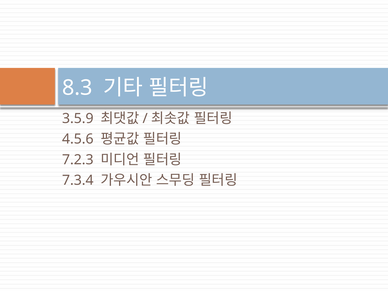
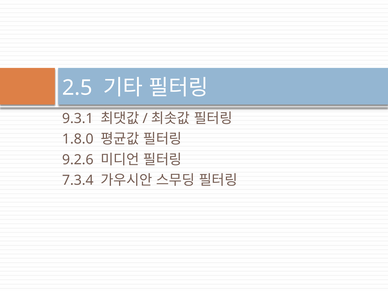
8.3: 8.3 -> 2.5 (77, 88)
3.5.9: 3.5.9 -> 9.3.1 (78, 119)
4.5.6: 4.5.6 -> 1.8.0 (78, 139)
7.2.3: 7.2.3 -> 9.2.6 (78, 160)
